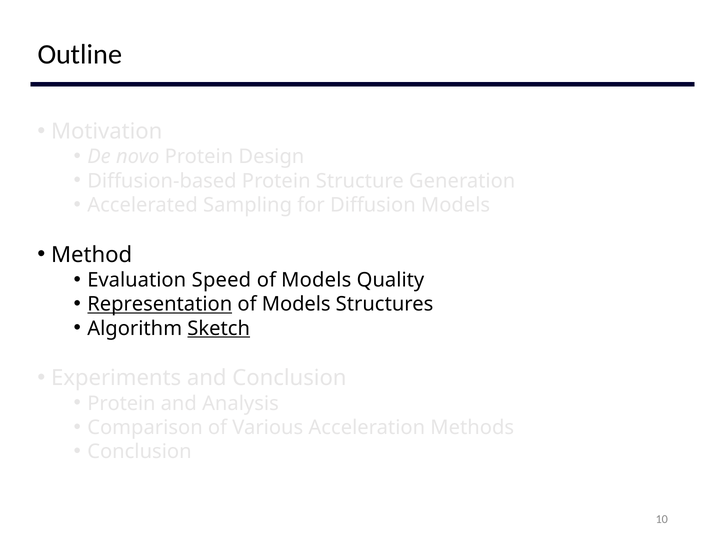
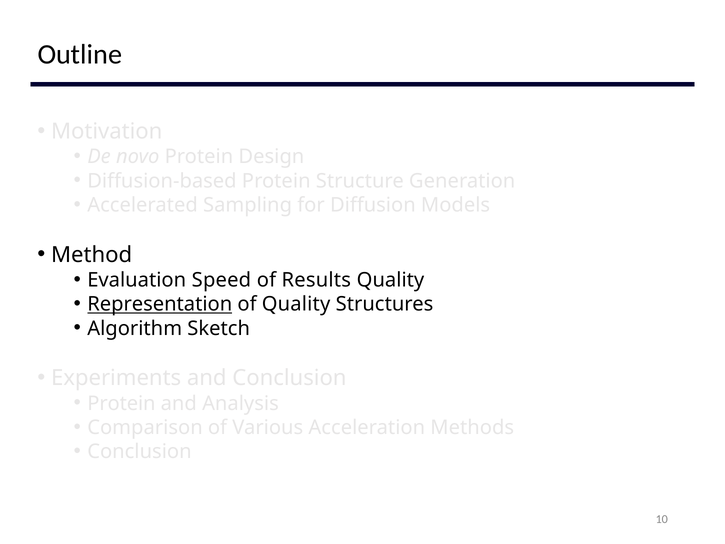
Models: Models -> Results (316, 280)
Models: Models -> Quality (296, 304)
Sketch underline: present -> none (219, 328)
